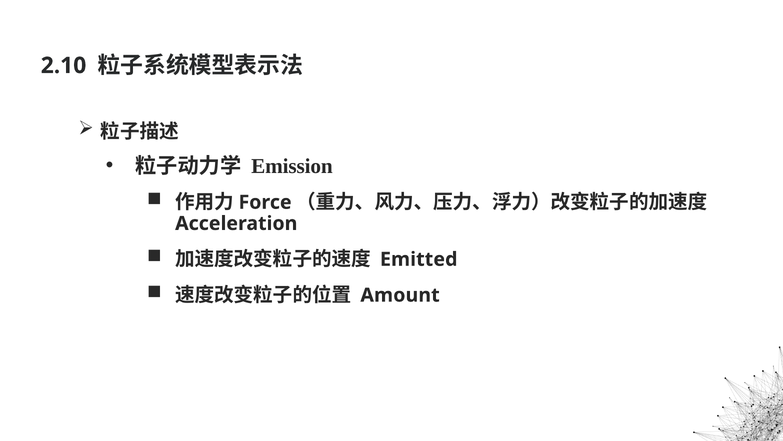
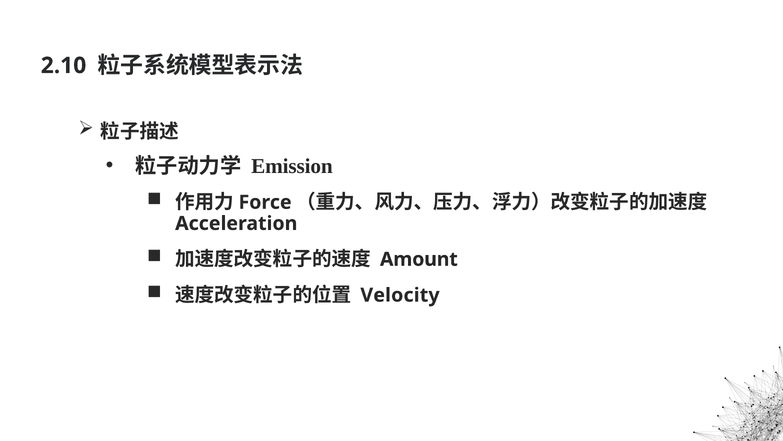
Emitted: Emitted -> Amount (419, 259)
Amount: Amount -> Velocity (400, 295)
